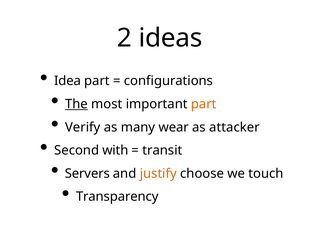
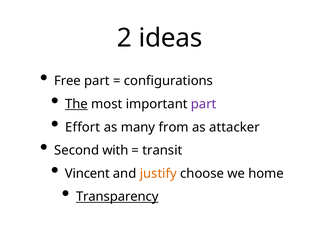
Idea: Idea -> Free (68, 81)
part colour: orange -> purple (204, 104)
Verify: Verify -> Effort (83, 127)
wear: wear -> from (174, 127)
Servers: Servers -> Vincent (87, 174)
touch: touch -> home (266, 174)
Transparency underline: none -> present (117, 197)
